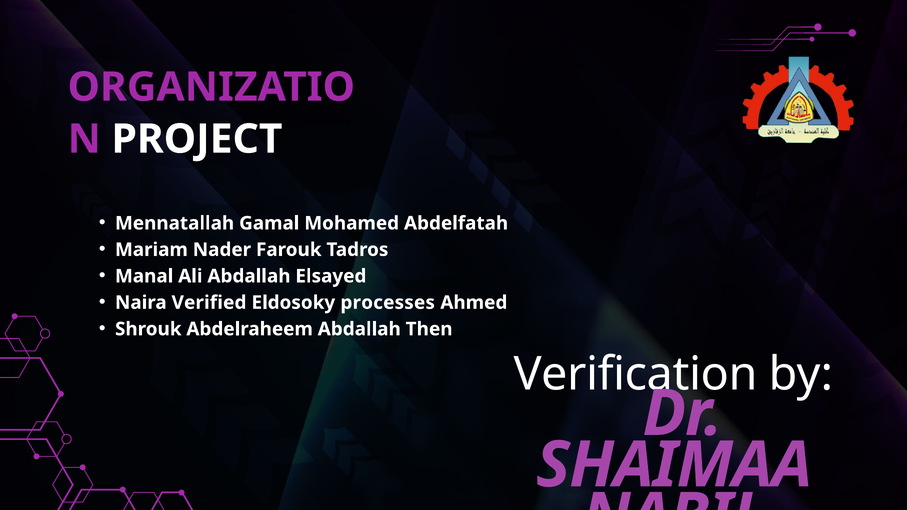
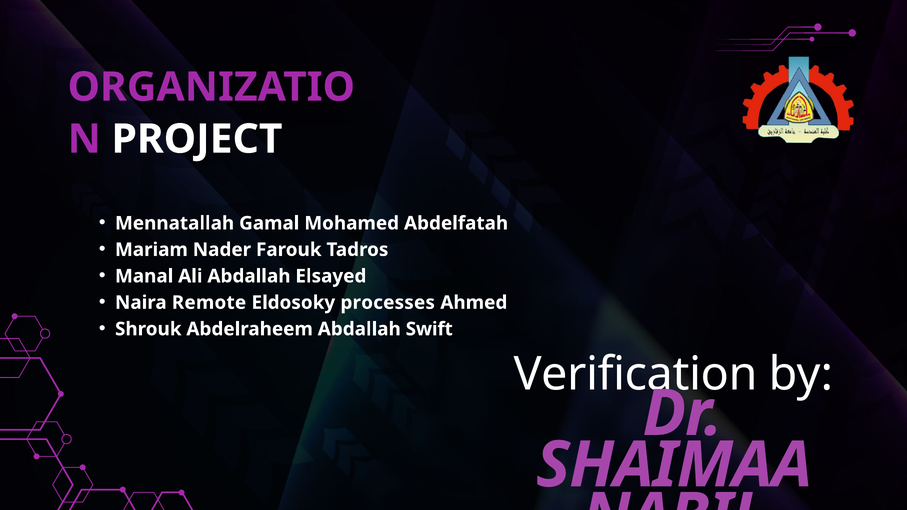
Verified: Verified -> Remote (209, 303)
Then: Then -> Swift (429, 329)
